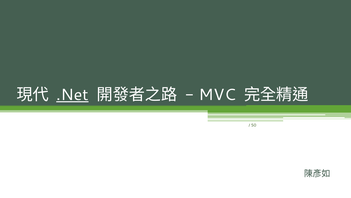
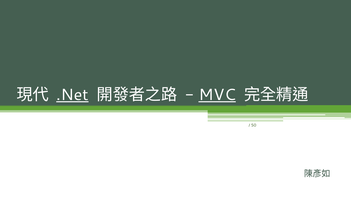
MVC underline: none -> present (217, 95)
